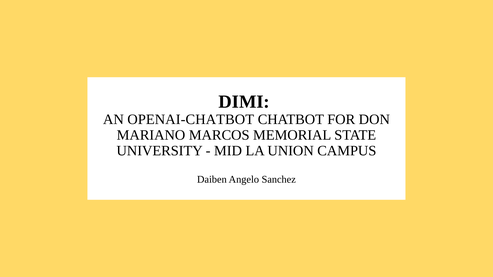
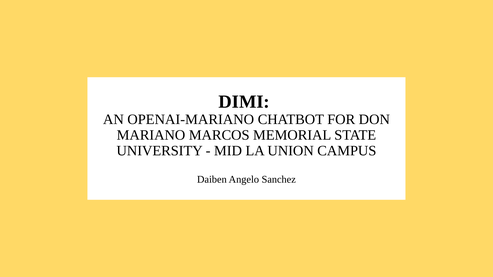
OPENAI-CHATBOT: OPENAI-CHATBOT -> OPENAI-MARIANO (191, 120)
